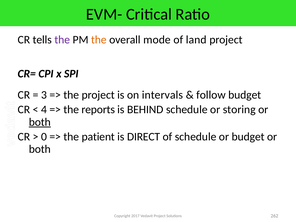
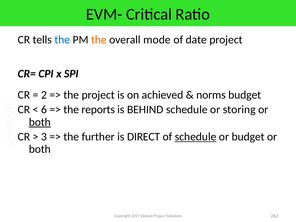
the colour: purple -> blue (62, 40)
land: land -> date (196, 40)
3: 3 -> 2 (44, 95)
intervals: intervals -> achieved (163, 95)
follow: follow -> norms (211, 95)
4: 4 -> 6 (44, 110)
0: 0 -> 3 (44, 137)
patient: patient -> further (98, 137)
schedule underline: none -> present (196, 137)
